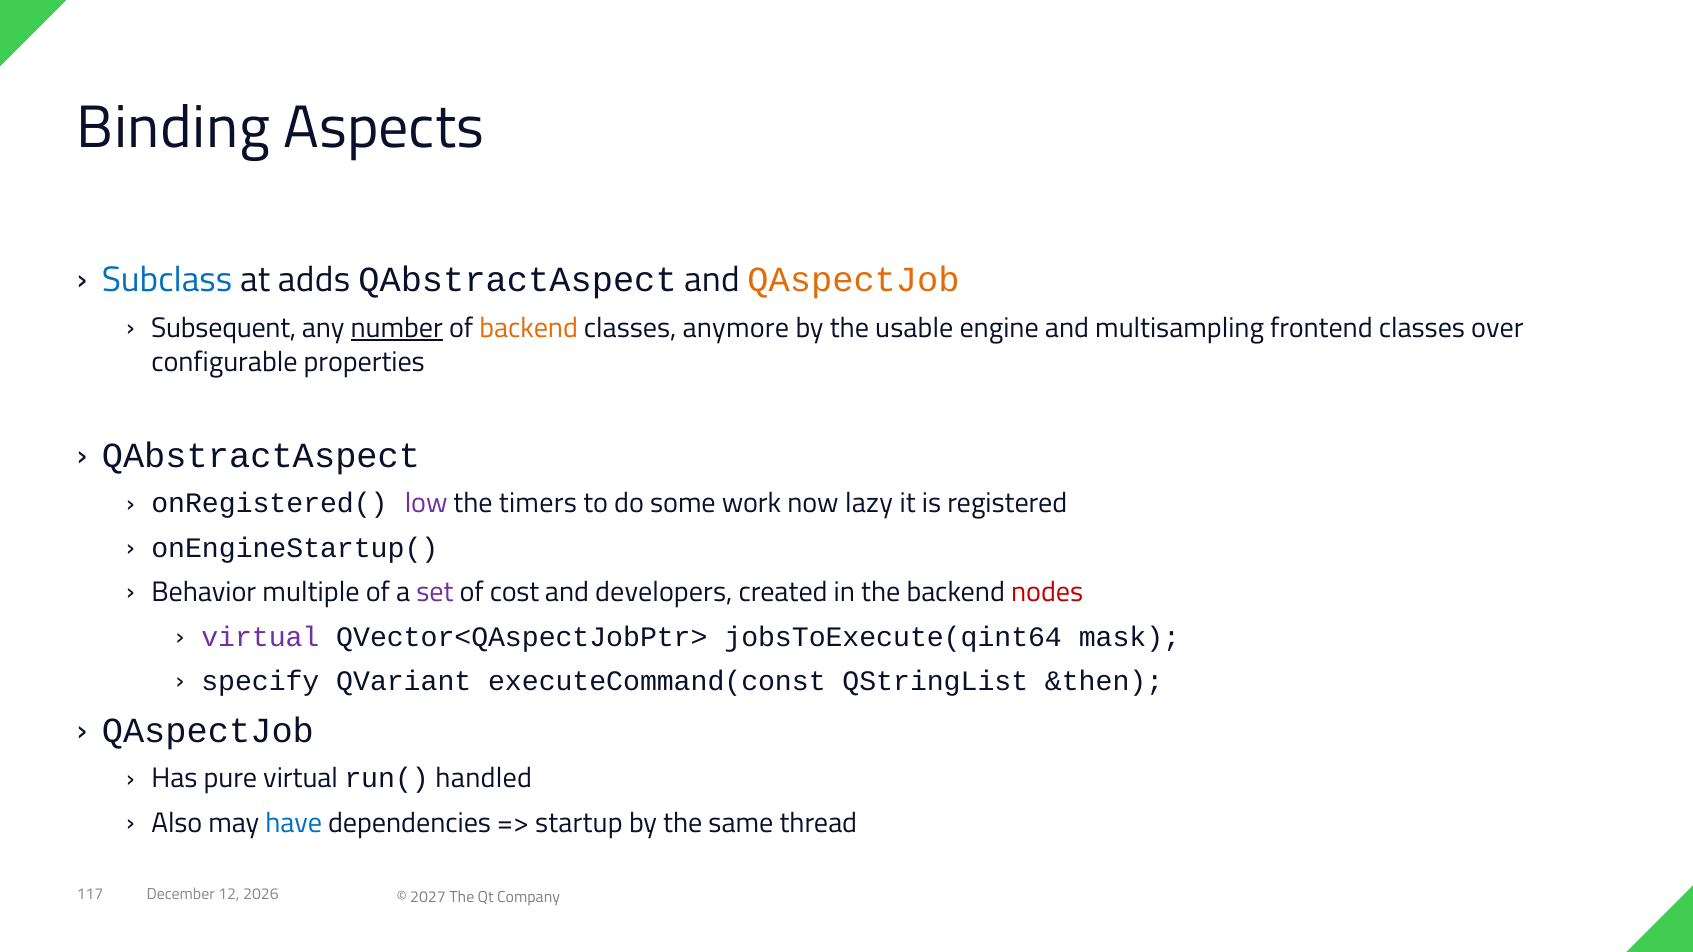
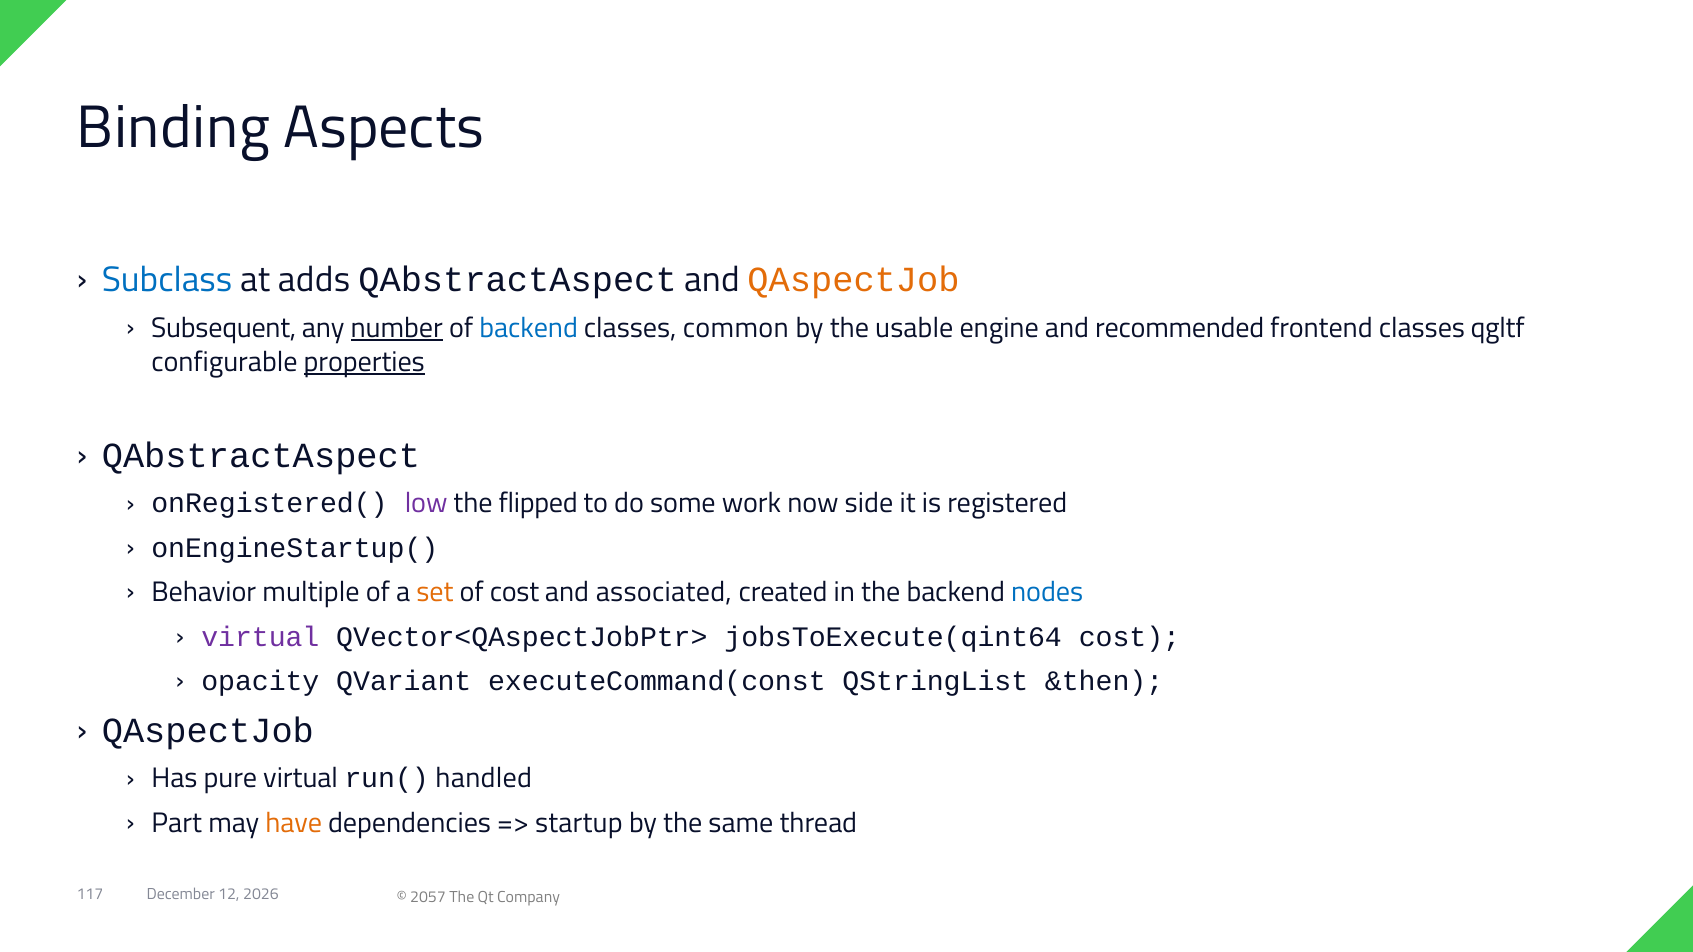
backend colour: orange -> blue (529, 328)
anymore: anymore -> common (736, 328)
multisampling: multisampling -> recommended (1180, 328)
over: over -> qgltf (1498, 328)
properties underline: none -> present (364, 362)
timers: timers -> flipped (538, 504)
lazy: lazy -> side (869, 504)
set colour: purple -> orange (435, 593)
developers: developers -> associated (664, 593)
nodes colour: red -> blue (1047, 593)
jobsToExecute(qint64 mask: mask -> cost (1129, 637)
specify: specify -> opacity (260, 682)
Also: Also -> Part (177, 823)
have colour: blue -> orange (294, 823)
2027: 2027 -> 2057 (428, 897)
